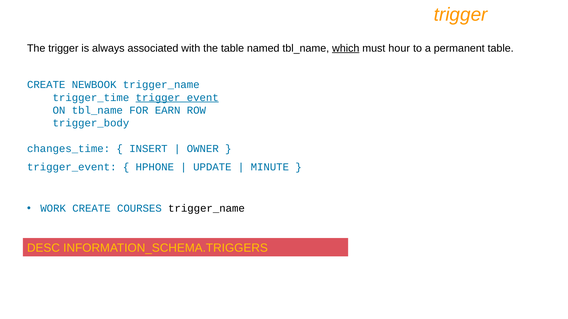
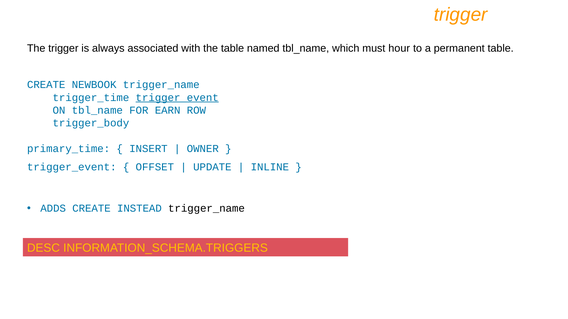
which underline: present -> none (346, 48)
changes_time: changes_time -> primary_time (69, 149)
HPHONE: HPHONE -> OFFSET (155, 167)
MINUTE: MINUTE -> INLINE (270, 167)
WORK: WORK -> ADDS (53, 209)
COURSES: COURSES -> INSTEAD (139, 209)
